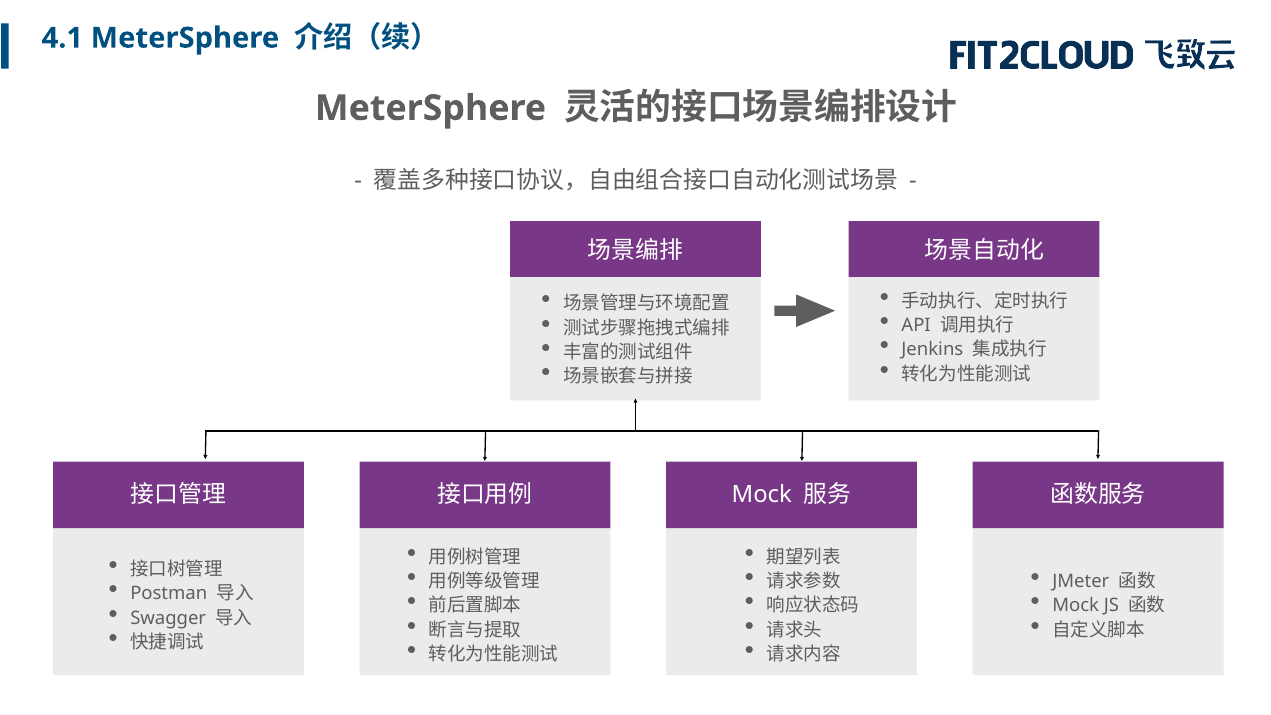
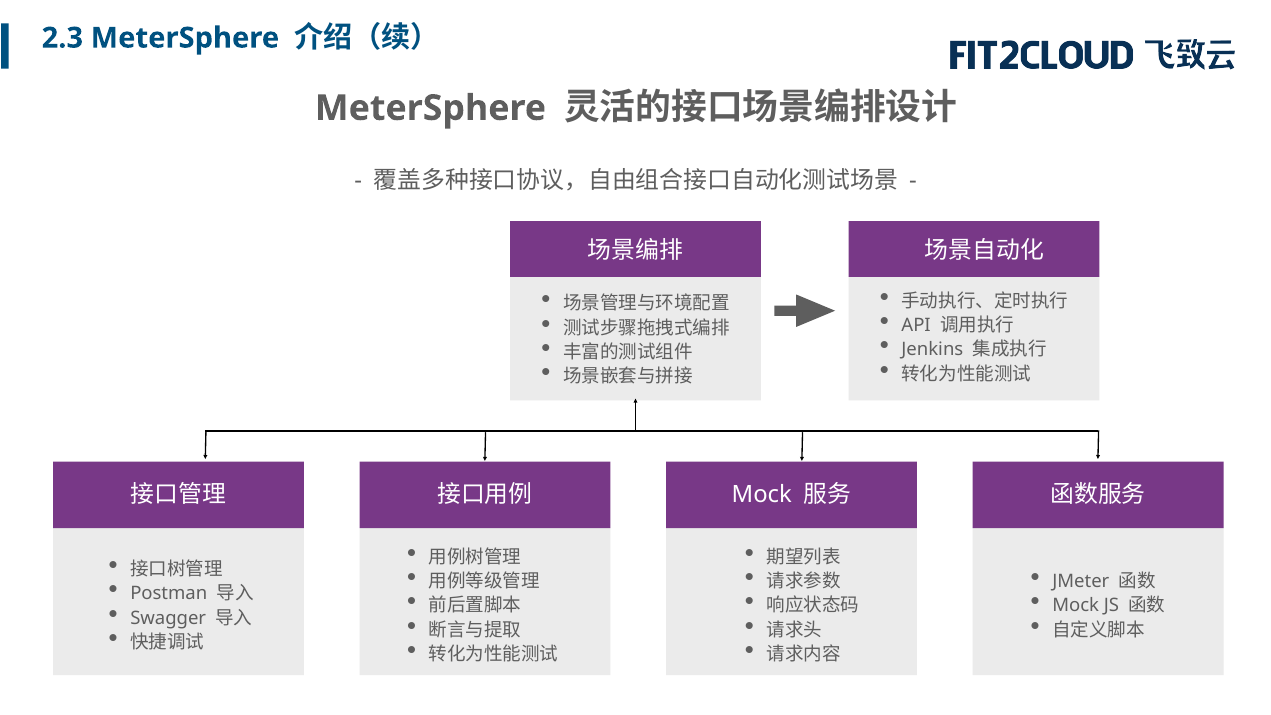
4.1: 4.1 -> 2.3 (62, 38)
